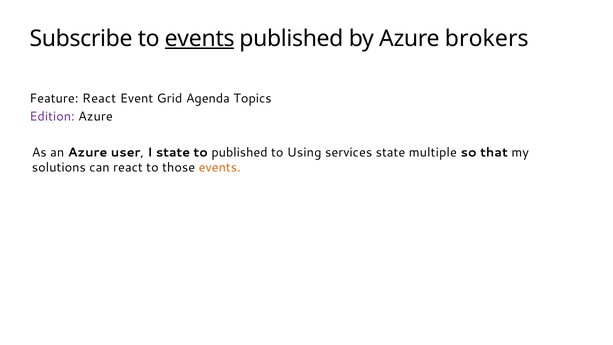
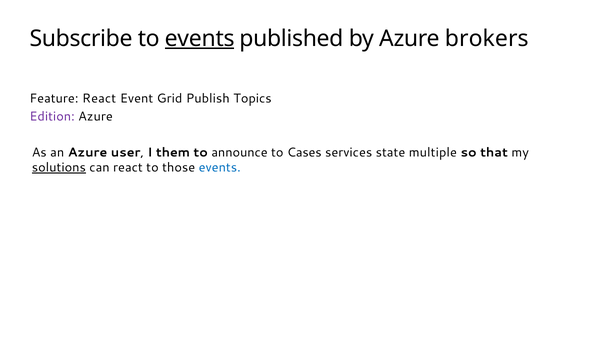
Agenda: Agenda -> Publish (208, 99)
I state: state -> them (173, 152)
to published: published -> announce (240, 152)
Using: Using -> Cases (304, 152)
solutions underline: none -> present (59, 168)
events colour: orange -> blue (220, 168)
